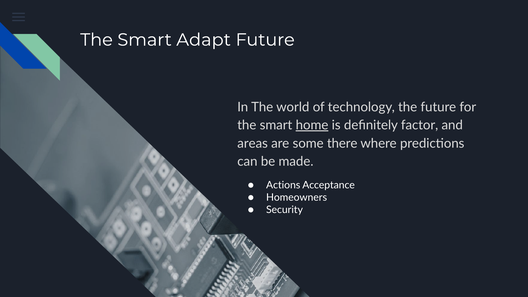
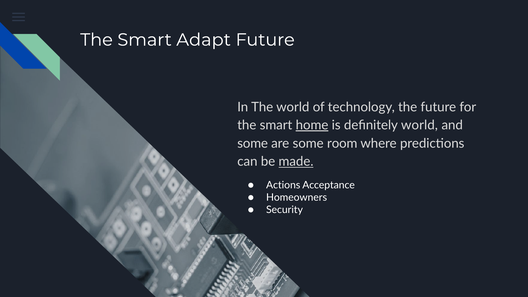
definitely factor: factor -> world (419, 125)
areas: areas -> some (253, 143)
there: there -> room (342, 143)
made underline: none -> present (296, 162)
